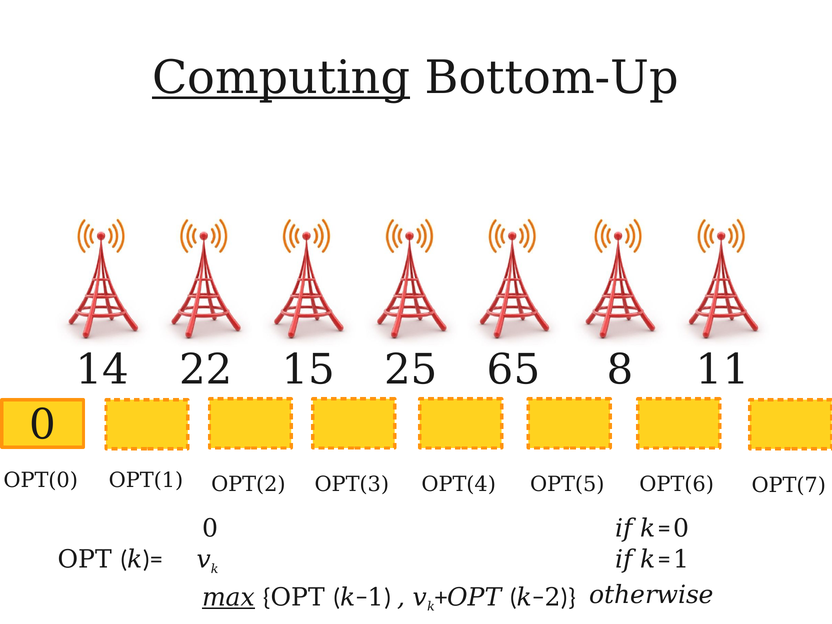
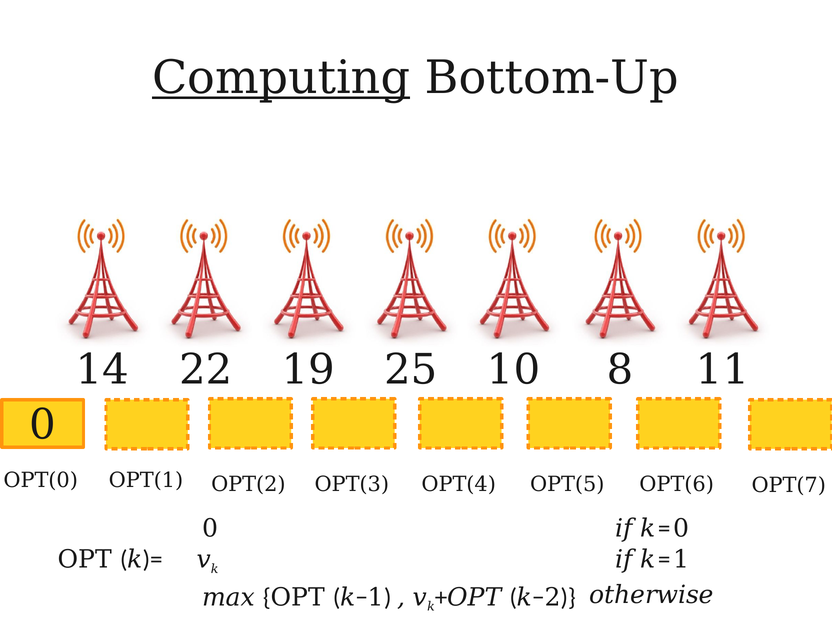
15: 15 -> 19 (308, 370)
65: 65 -> 10 (514, 370)
max underline: present -> none (229, 597)
